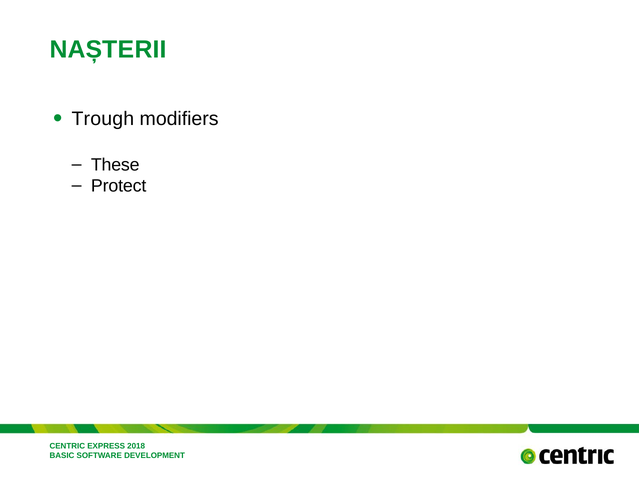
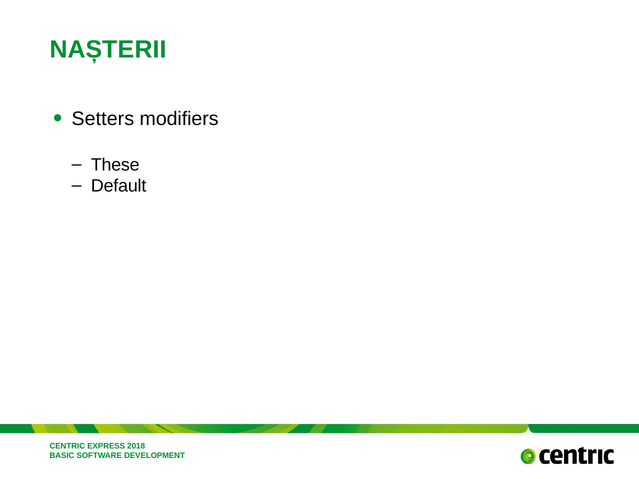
Trough: Trough -> Setters (103, 119)
Protect: Protect -> Default (119, 186)
